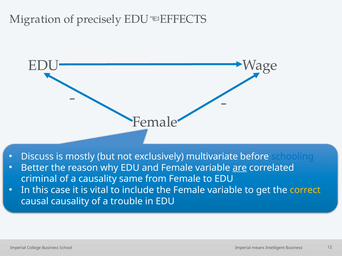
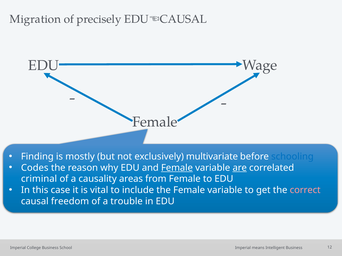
EDU EFFECTS: EFFECTS -> CAUSAL (183, 19)
Discuss: Discuss -> Finding (37, 157)
Better: Better -> Codes (35, 168)
Female underline: none -> present (177, 168)
same: same -> areas (131, 179)
correct colour: yellow -> pink (305, 190)
causal causality: causality -> freedom (70, 202)
